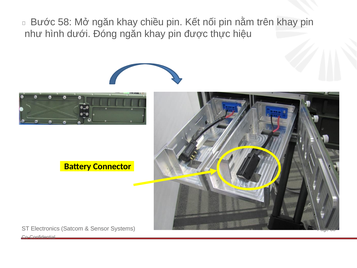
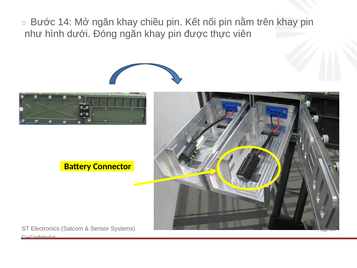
58: 58 -> 14 (65, 22)
hiệu: hiệu -> viên (242, 34)
